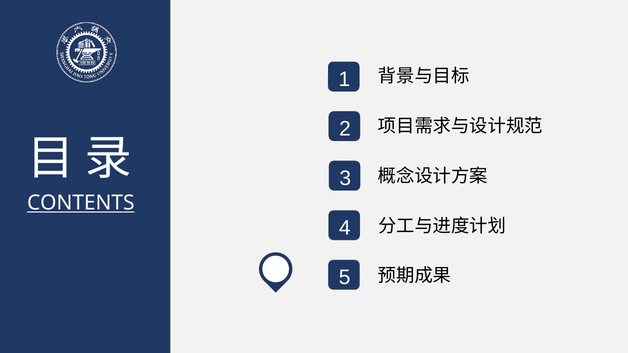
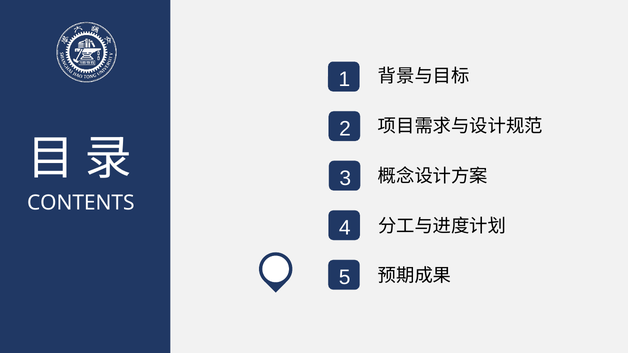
CONTENTS underline: present -> none (81, 203)
